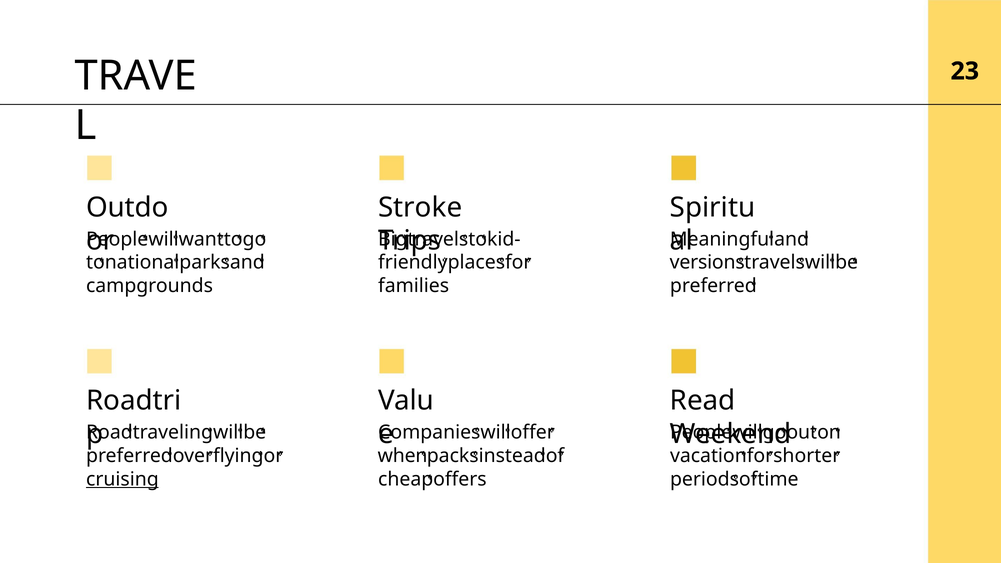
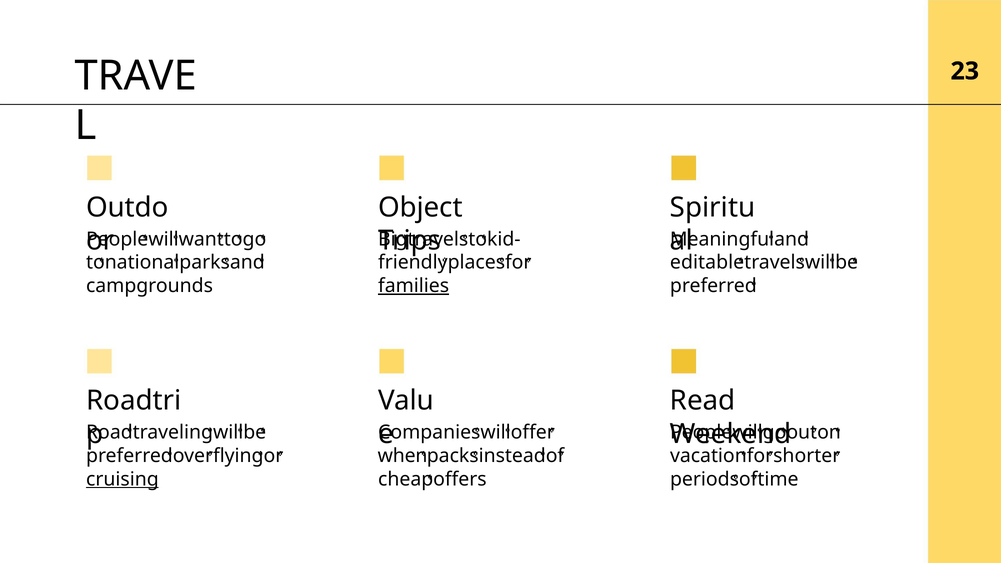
Stroke: Stroke -> Object (420, 208)
versions: versions -> editable (707, 263)
families underline: none -> present (414, 286)
